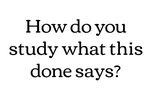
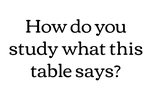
done: done -> table (51, 71)
